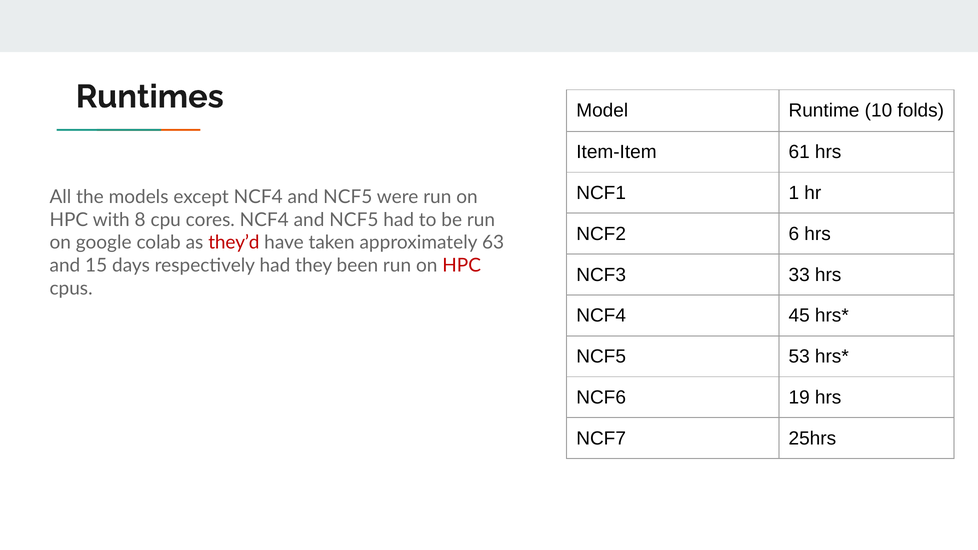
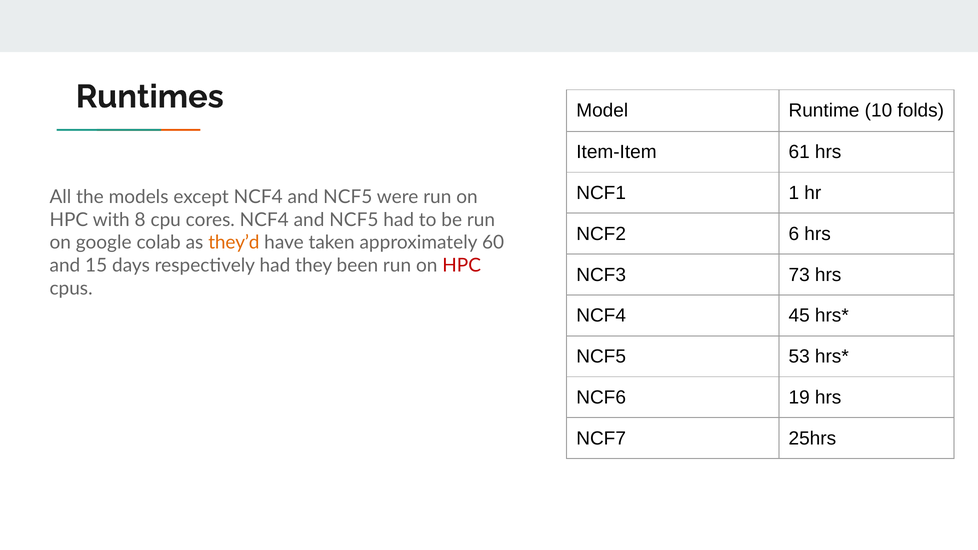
they’d colour: red -> orange (234, 243)
63: 63 -> 60 (493, 243)
33: 33 -> 73 (799, 275)
